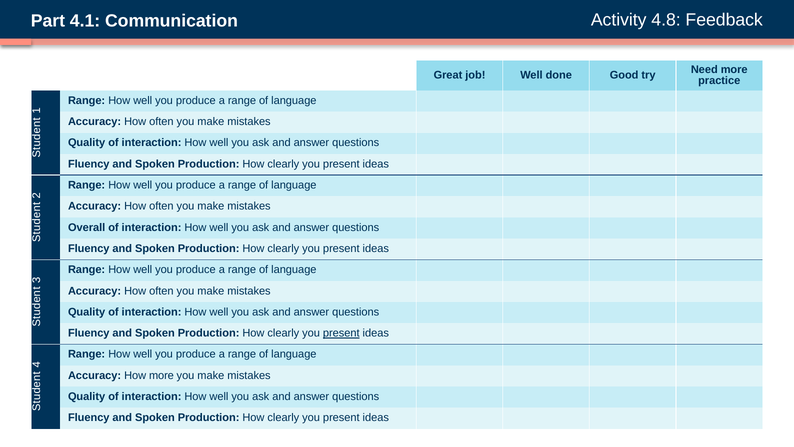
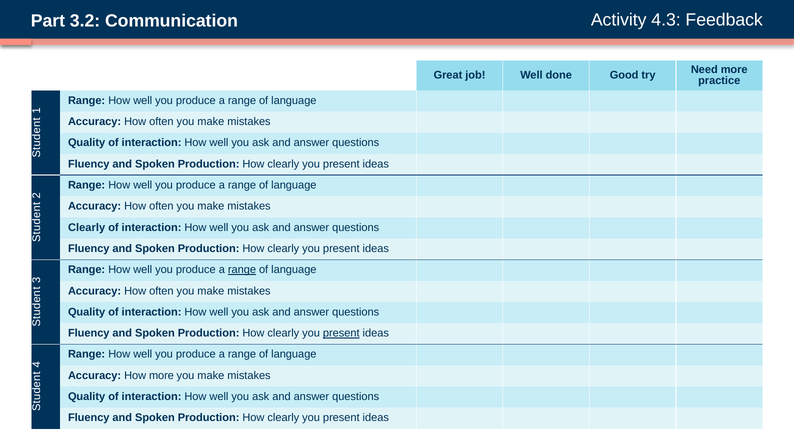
4.1: 4.1 -> 3.2 (85, 21)
4.8: 4.8 -> 4.3 (666, 20)
Overall: Overall -> Clearly (87, 227)
range underline: none -> present (242, 270)
